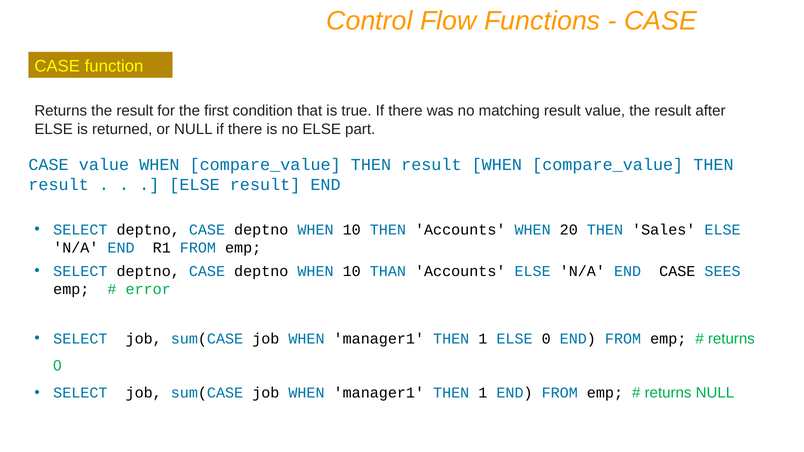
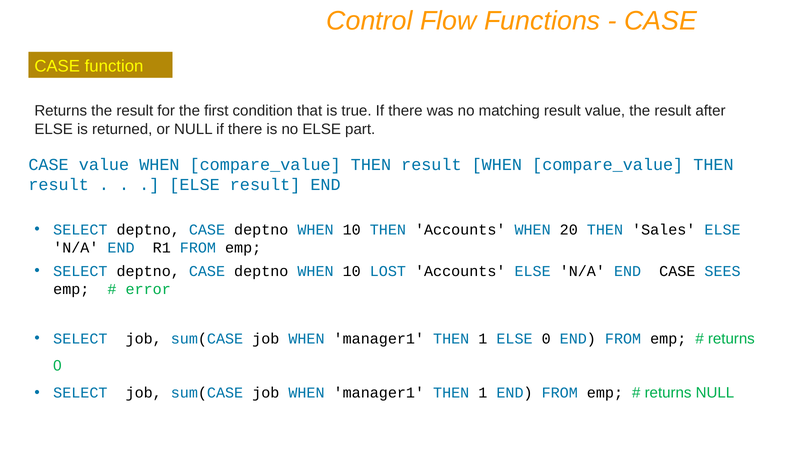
THAN: THAN -> LOST (388, 271)
